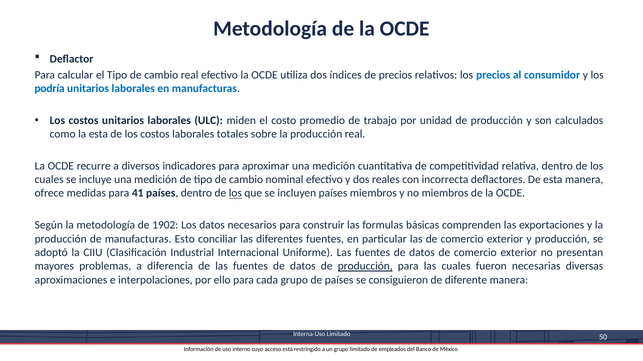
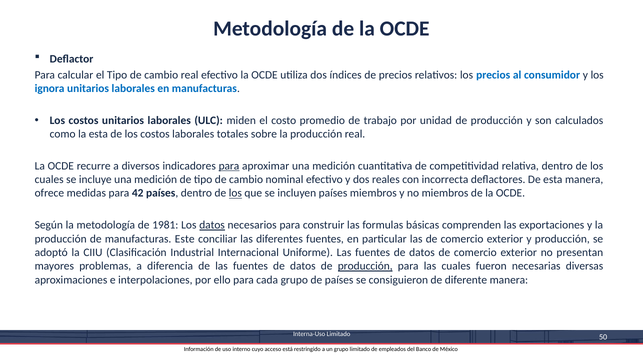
podría: podría -> ignora (50, 89)
para underline: none -> present (229, 166)
41: 41 -> 42 (138, 194)
1902: 1902 -> 1981 (165, 226)
datos underline: none -> present (212, 226)
Esto: Esto -> Este (185, 239)
